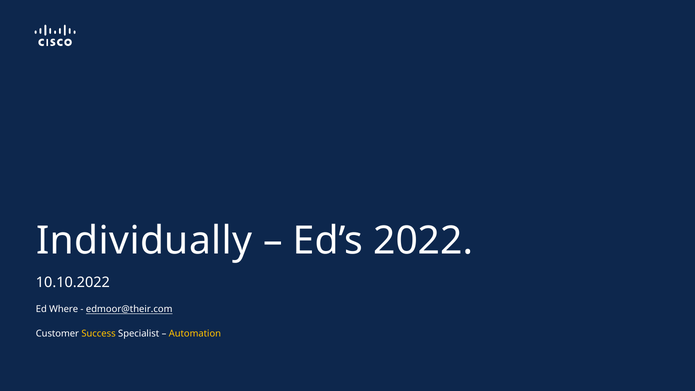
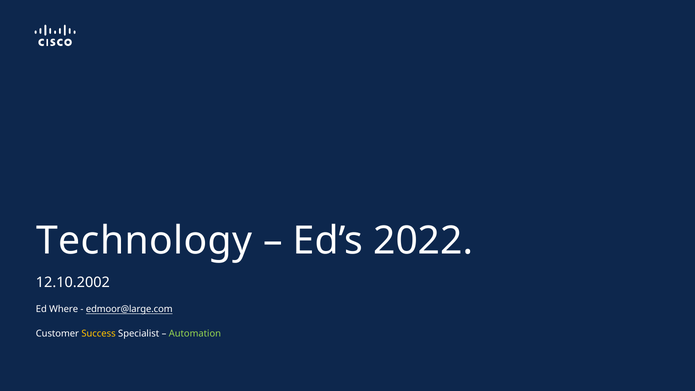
Individually: Individually -> Technology (144, 241)
10.10.2022: 10.10.2022 -> 12.10.2002 (73, 282)
edmoor@their.com: edmoor@their.com -> edmoor@large.com (129, 309)
Automation colour: yellow -> light green (195, 334)
